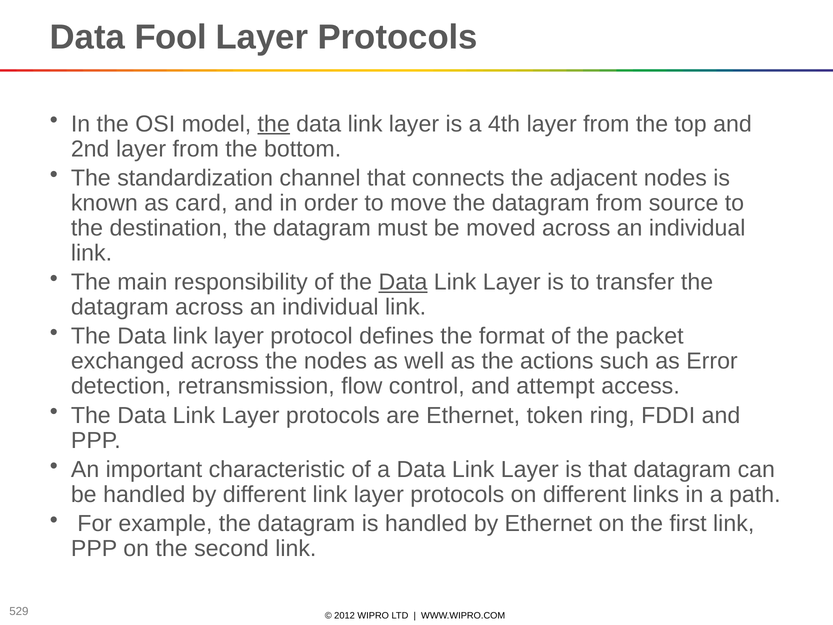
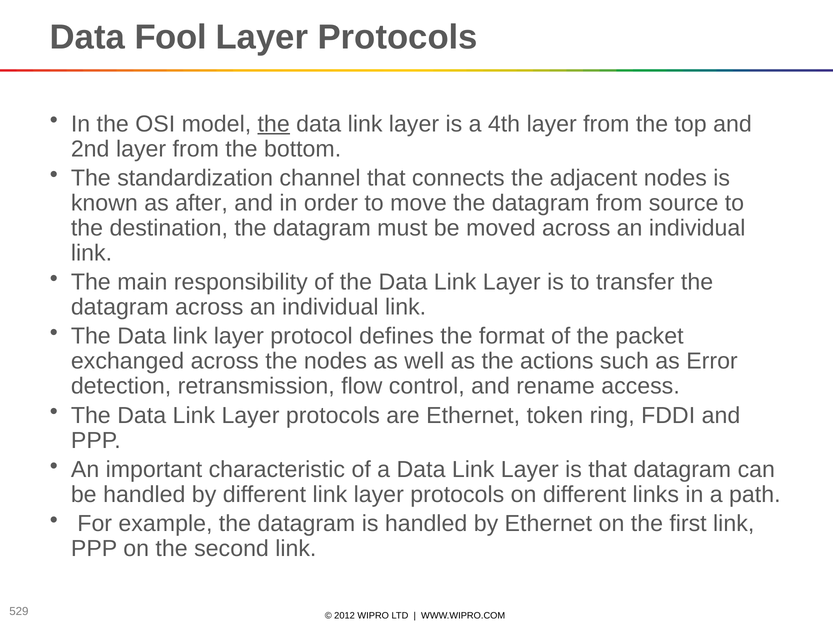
card: card -> after (202, 203)
Data underline: present -> none (403, 282)
attempt: attempt -> rename (556, 386)
